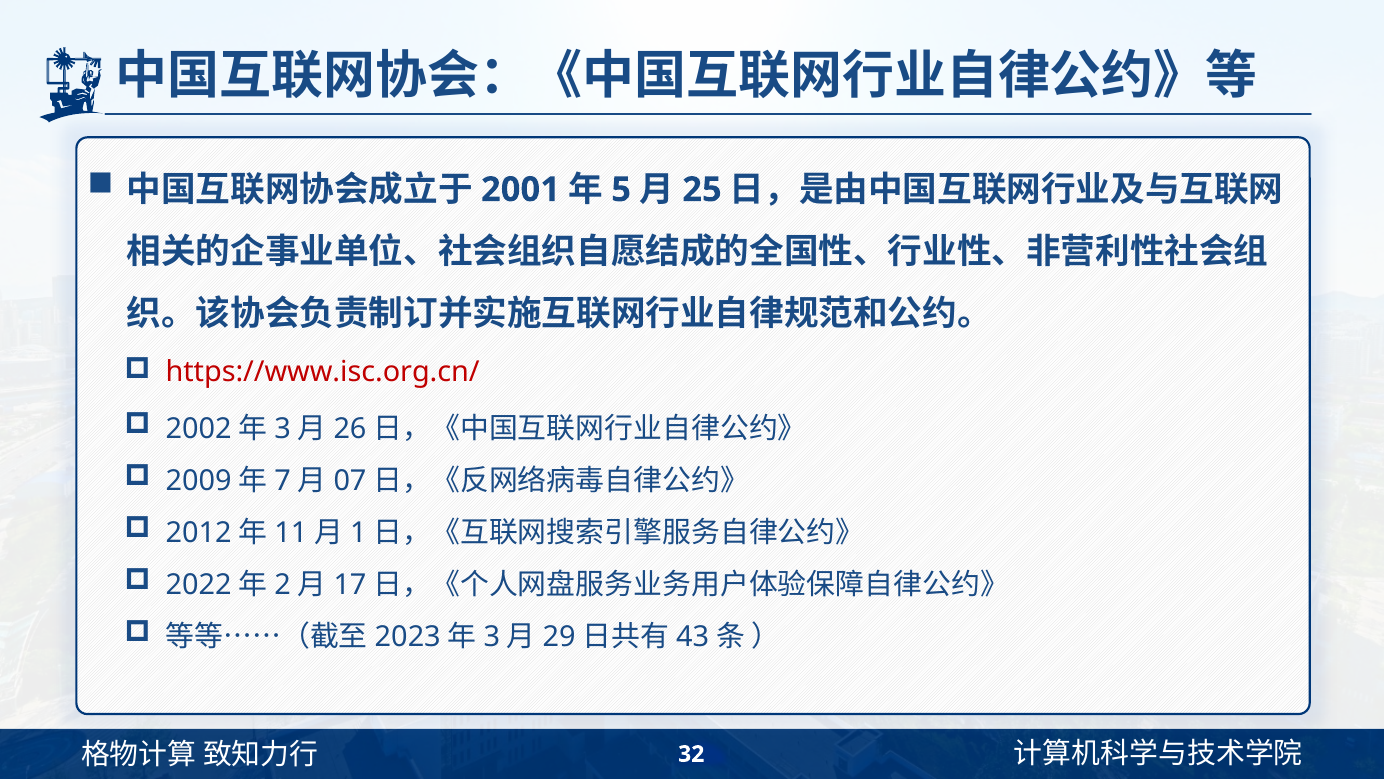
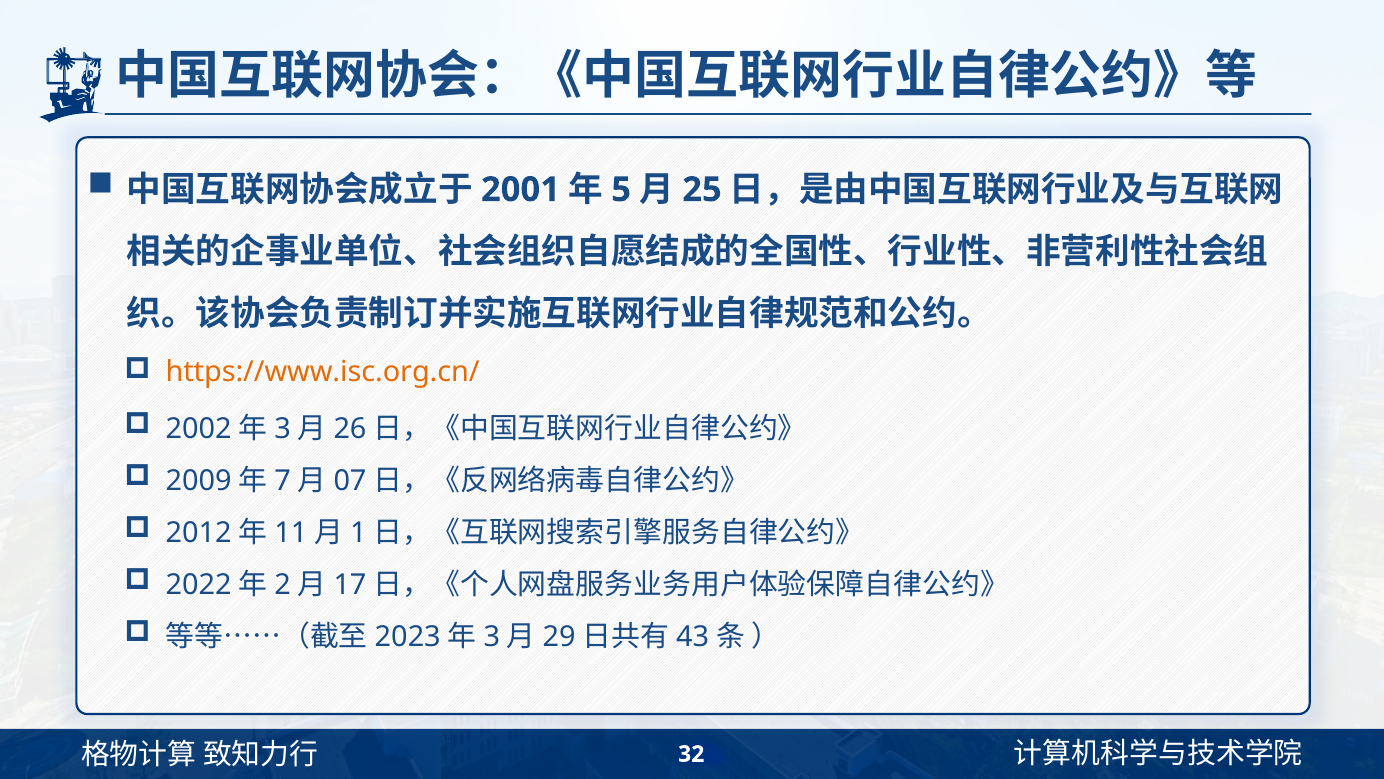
https://www.isc.org.cn/ colour: red -> orange (323, 372)
